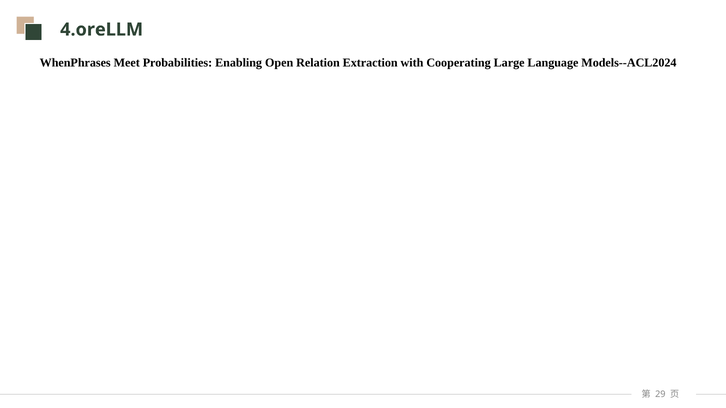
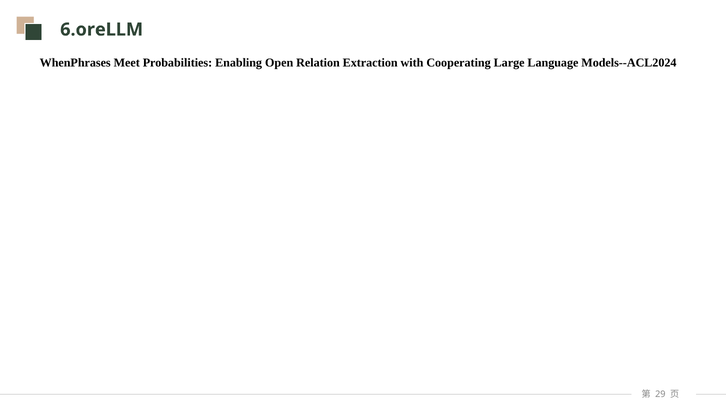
4.oreLLM: 4.oreLLM -> 6.oreLLM (102, 30)
